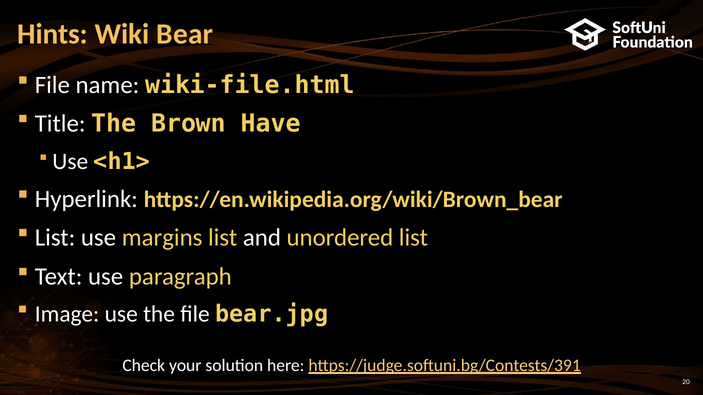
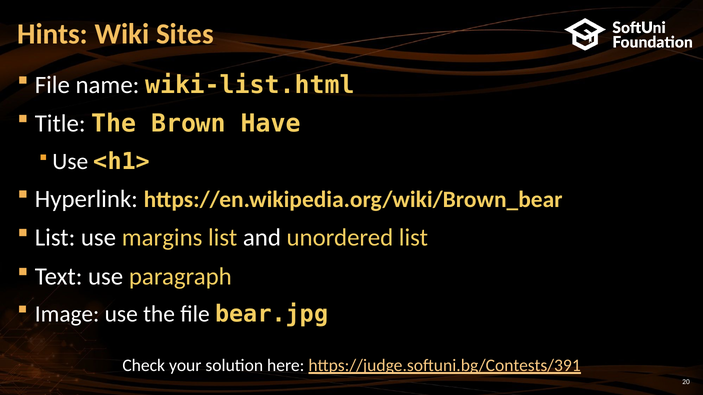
Bear: Bear -> Sites (185, 34)
wiki-file.html: wiki-file.html -> wiki-list.html (250, 85)
